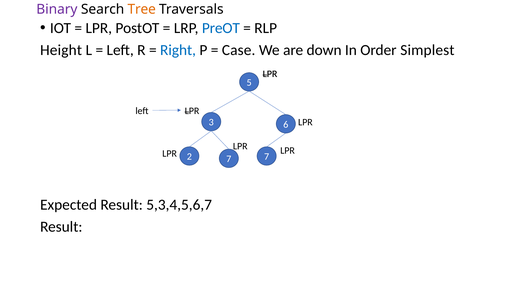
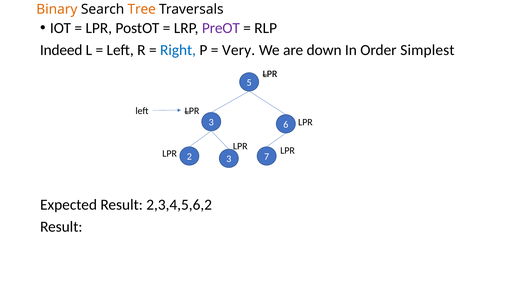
Binary colour: purple -> orange (57, 9)
PreOT colour: blue -> purple (221, 28)
Height: Height -> Indeed (61, 50)
Case: Case -> Very (239, 50)
2 7: 7 -> 3 (229, 159)
5,3,4,5,6,7: 5,3,4,5,6,7 -> 2,3,4,5,6,2 (179, 205)
